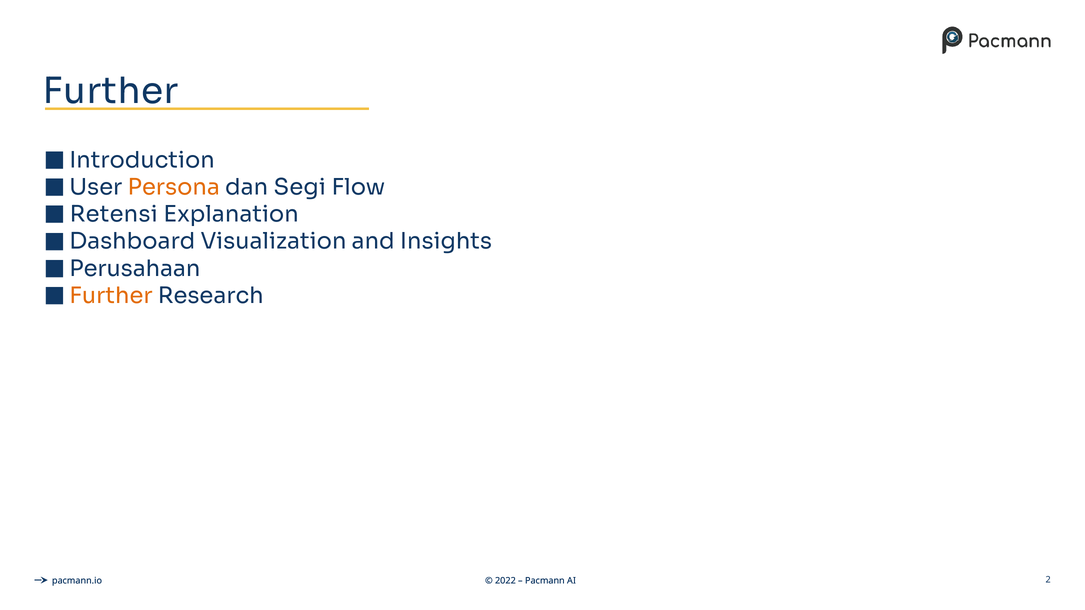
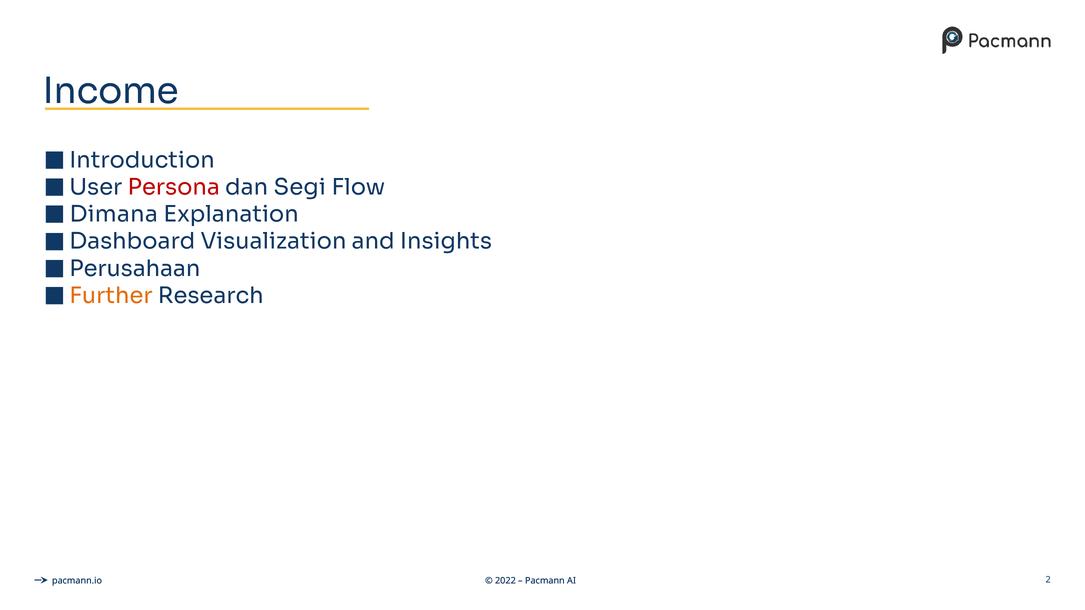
Further: Further -> Income (111, 91)
Persona colour: orange -> red (174, 187)
Retensi: Retensi -> Dimana (114, 214)
